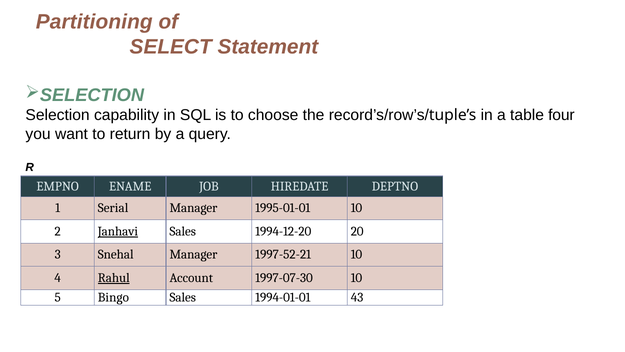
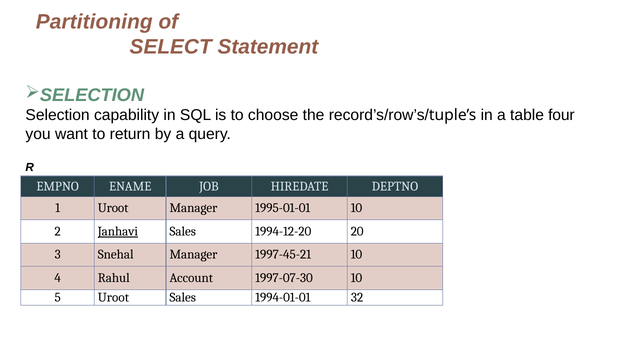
1 Serial: Serial -> Uroot (113, 208)
1997-52-21: 1997-52-21 -> 1997-45-21 (283, 254)
Rahul underline: present -> none (114, 278)
5 Bingo: Bingo -> Uroot (113, 297)
43: 43 -> 32 (357, 297)
